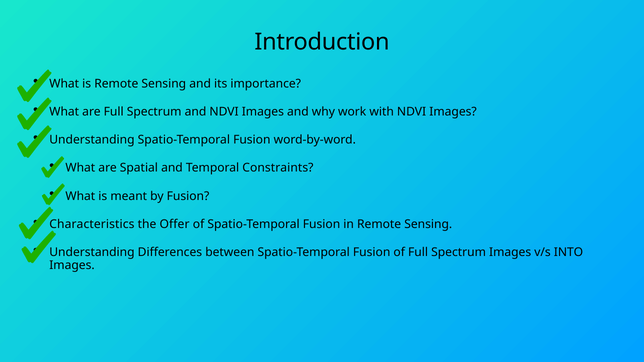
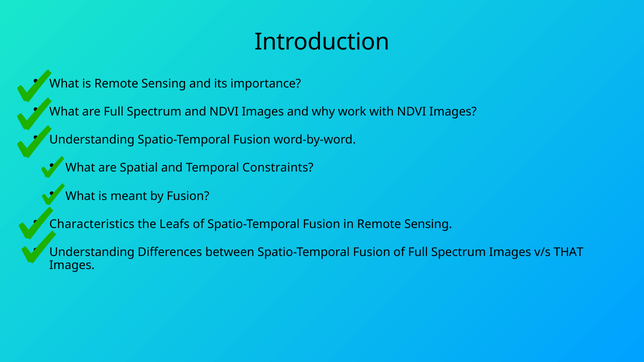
Offer: Offer -> Leafs (175, 224)
INTO: INTO -> THAT (569, 253)
